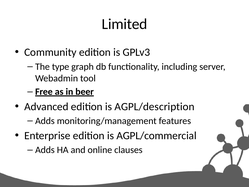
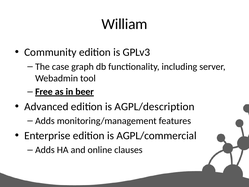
Limited: Limited -> William (125, 24)
type: type -> case (61, 67)
